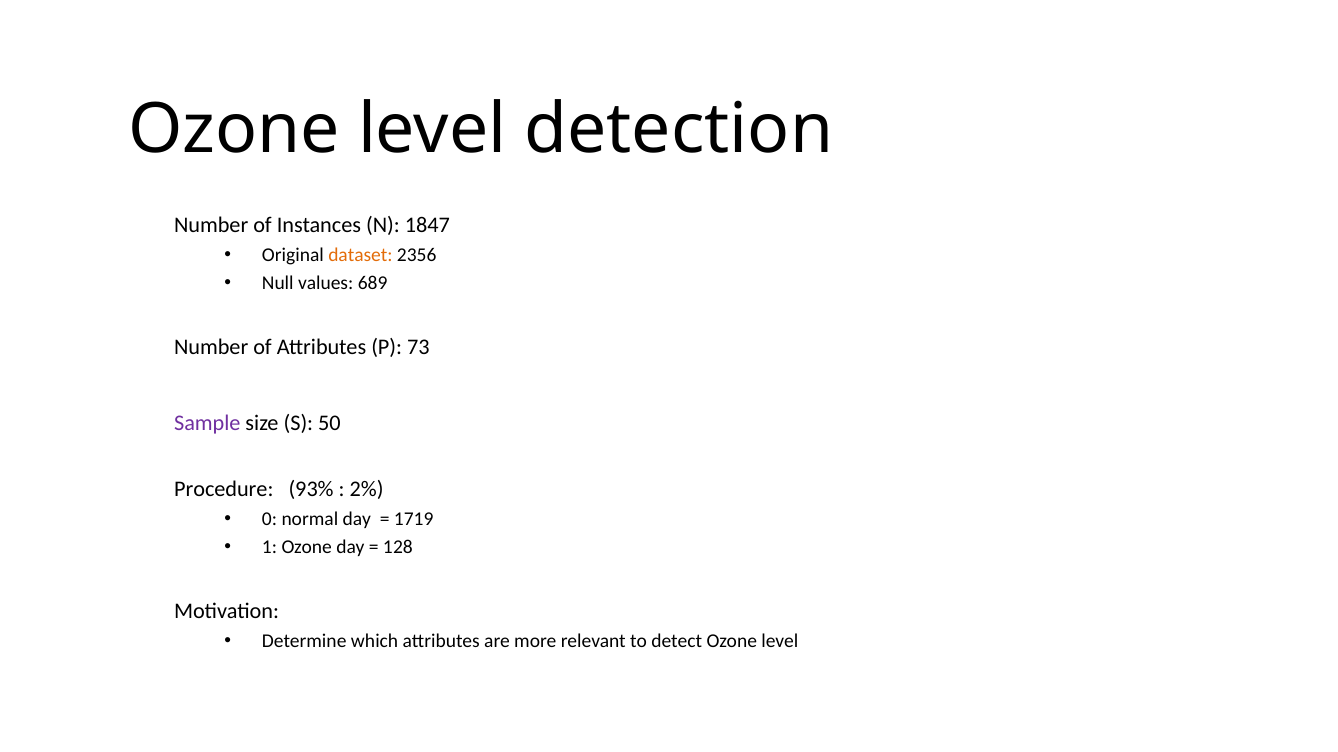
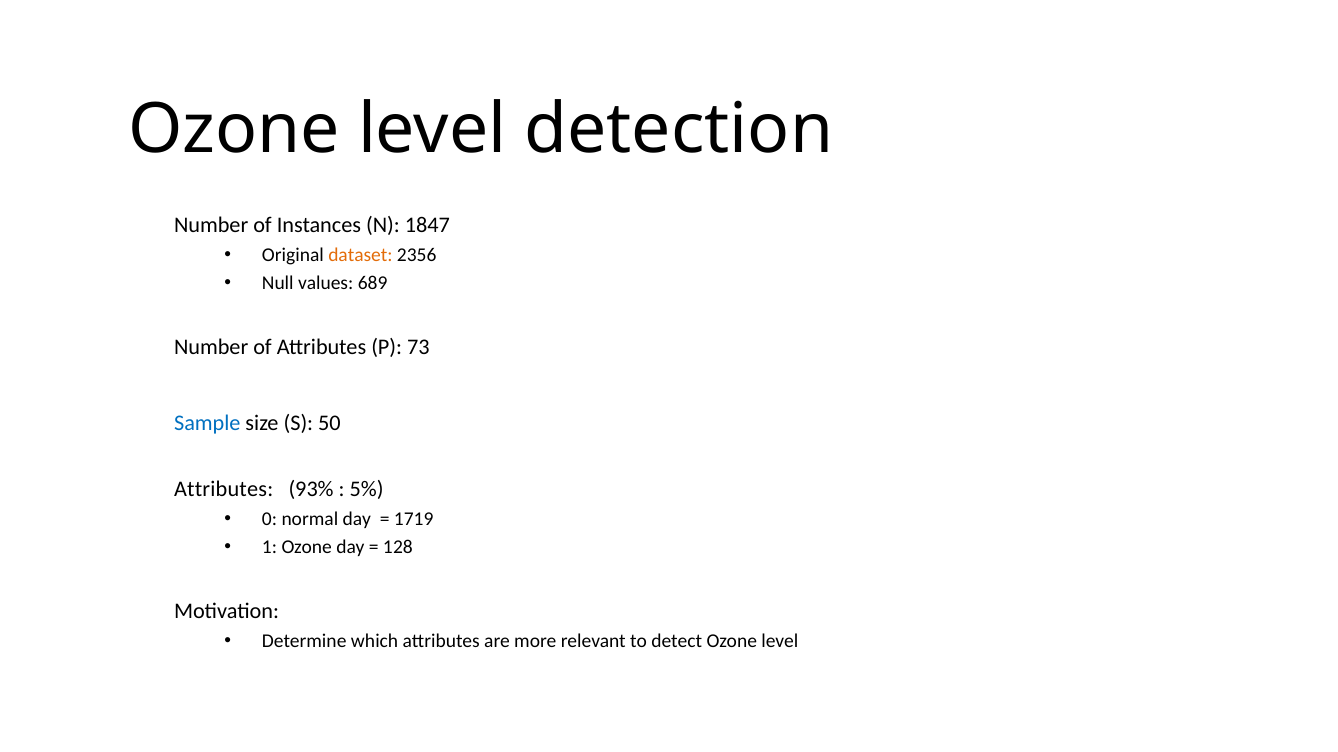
Sample colour: purple -> blue (207, 424)
Procedure: Procedure -> Attributes (224, 490)
2%: 2% -> 5% (367, 490)
